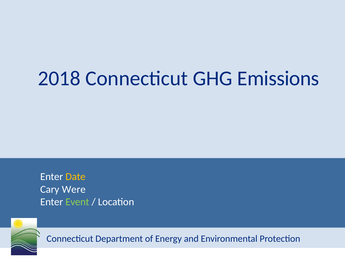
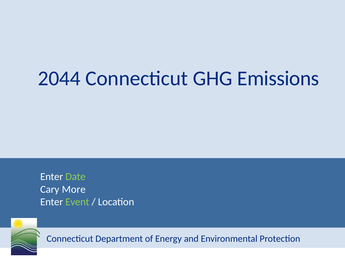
2018: 2018 -> 2044 (59, 78)
Date colour: yellow -> light green (75, 176)
Were: Were -> More (74, 189)
